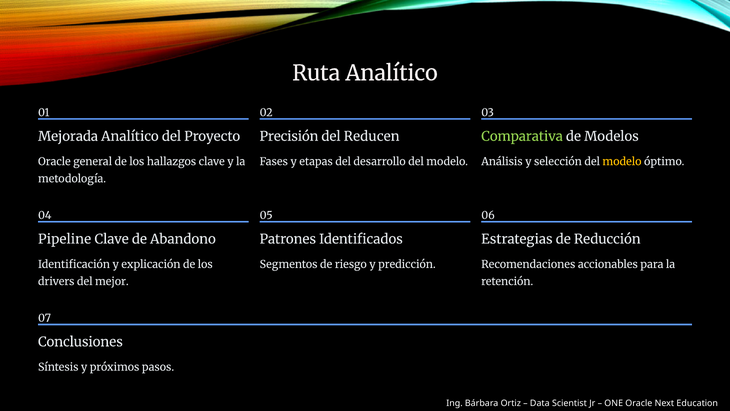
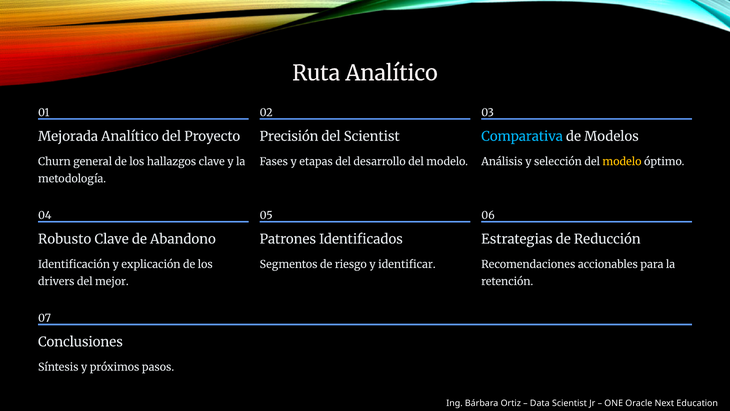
del Reducen: Reducen -> Scientist (372, 136)
Comparativa colour: light green -> light blue (522, 136)
Oracle: Oracle -> Churn (54, 161)
Pipeline: Pipeline -> Robusto (65, 239)
predicción: predicción -> identificar (407, 264)
